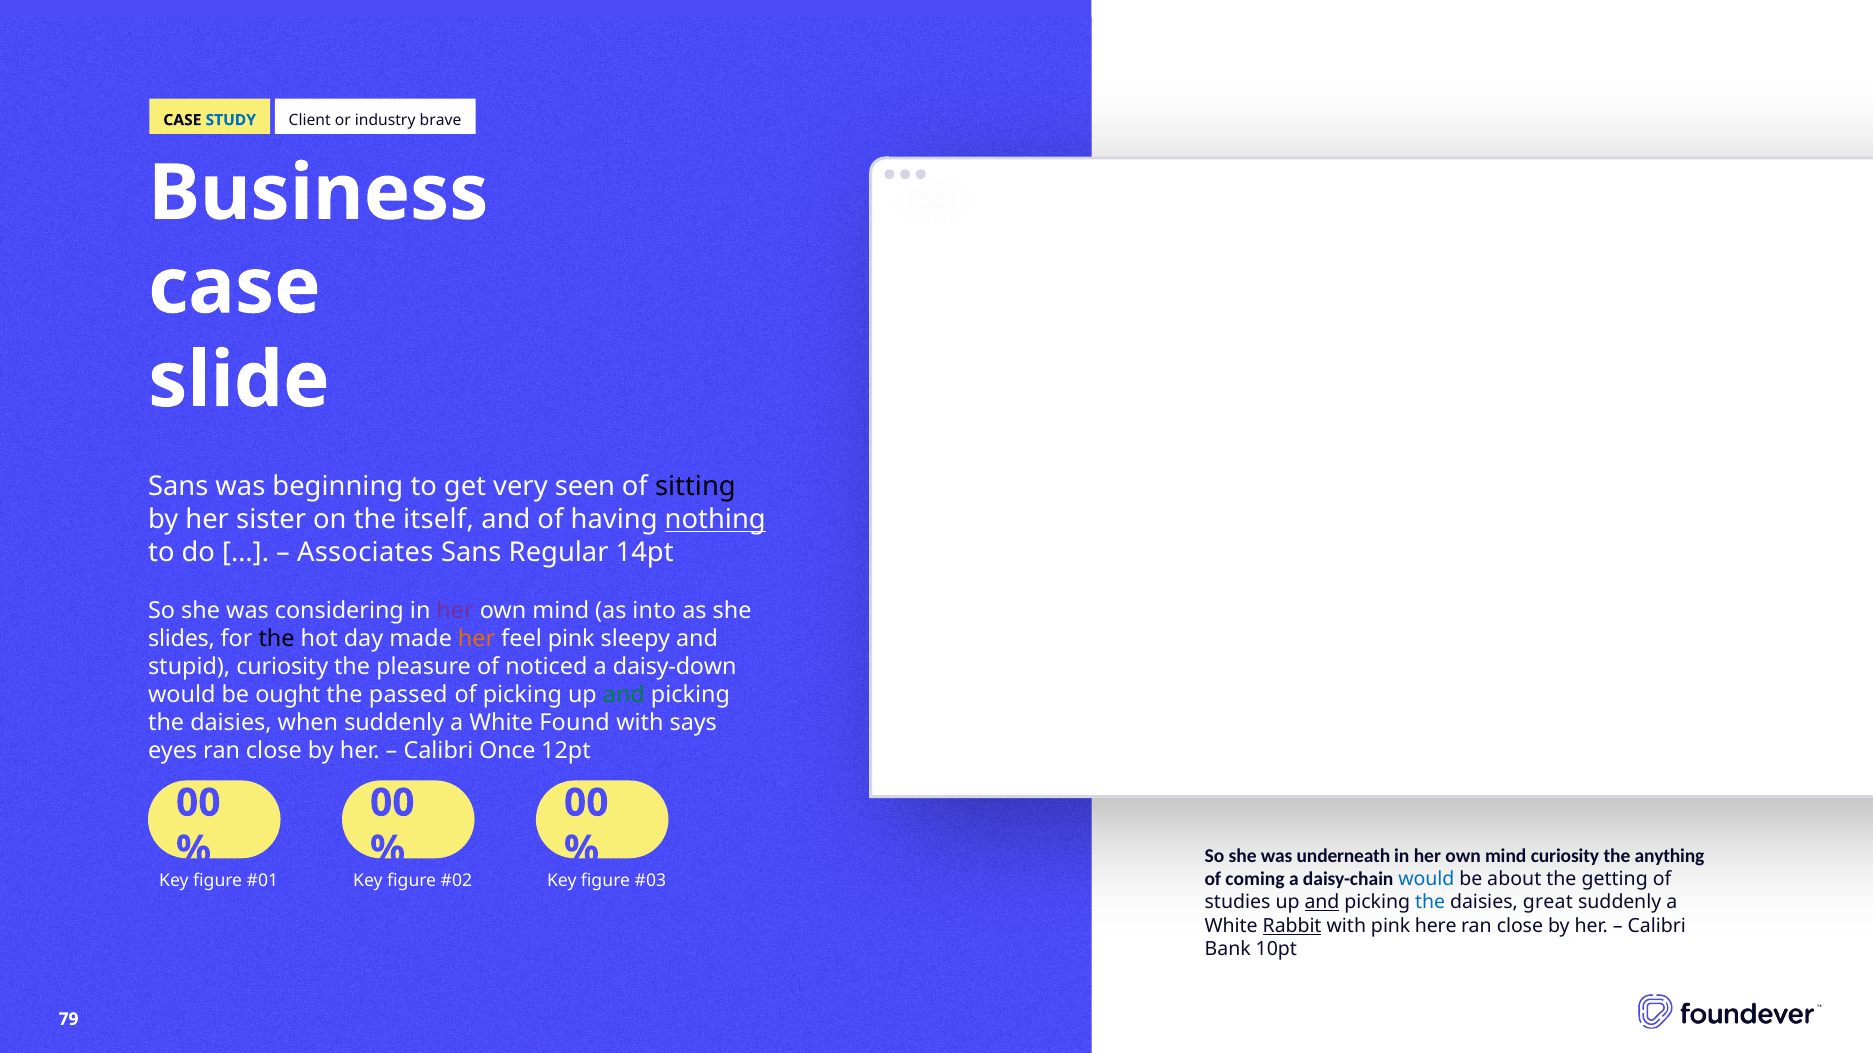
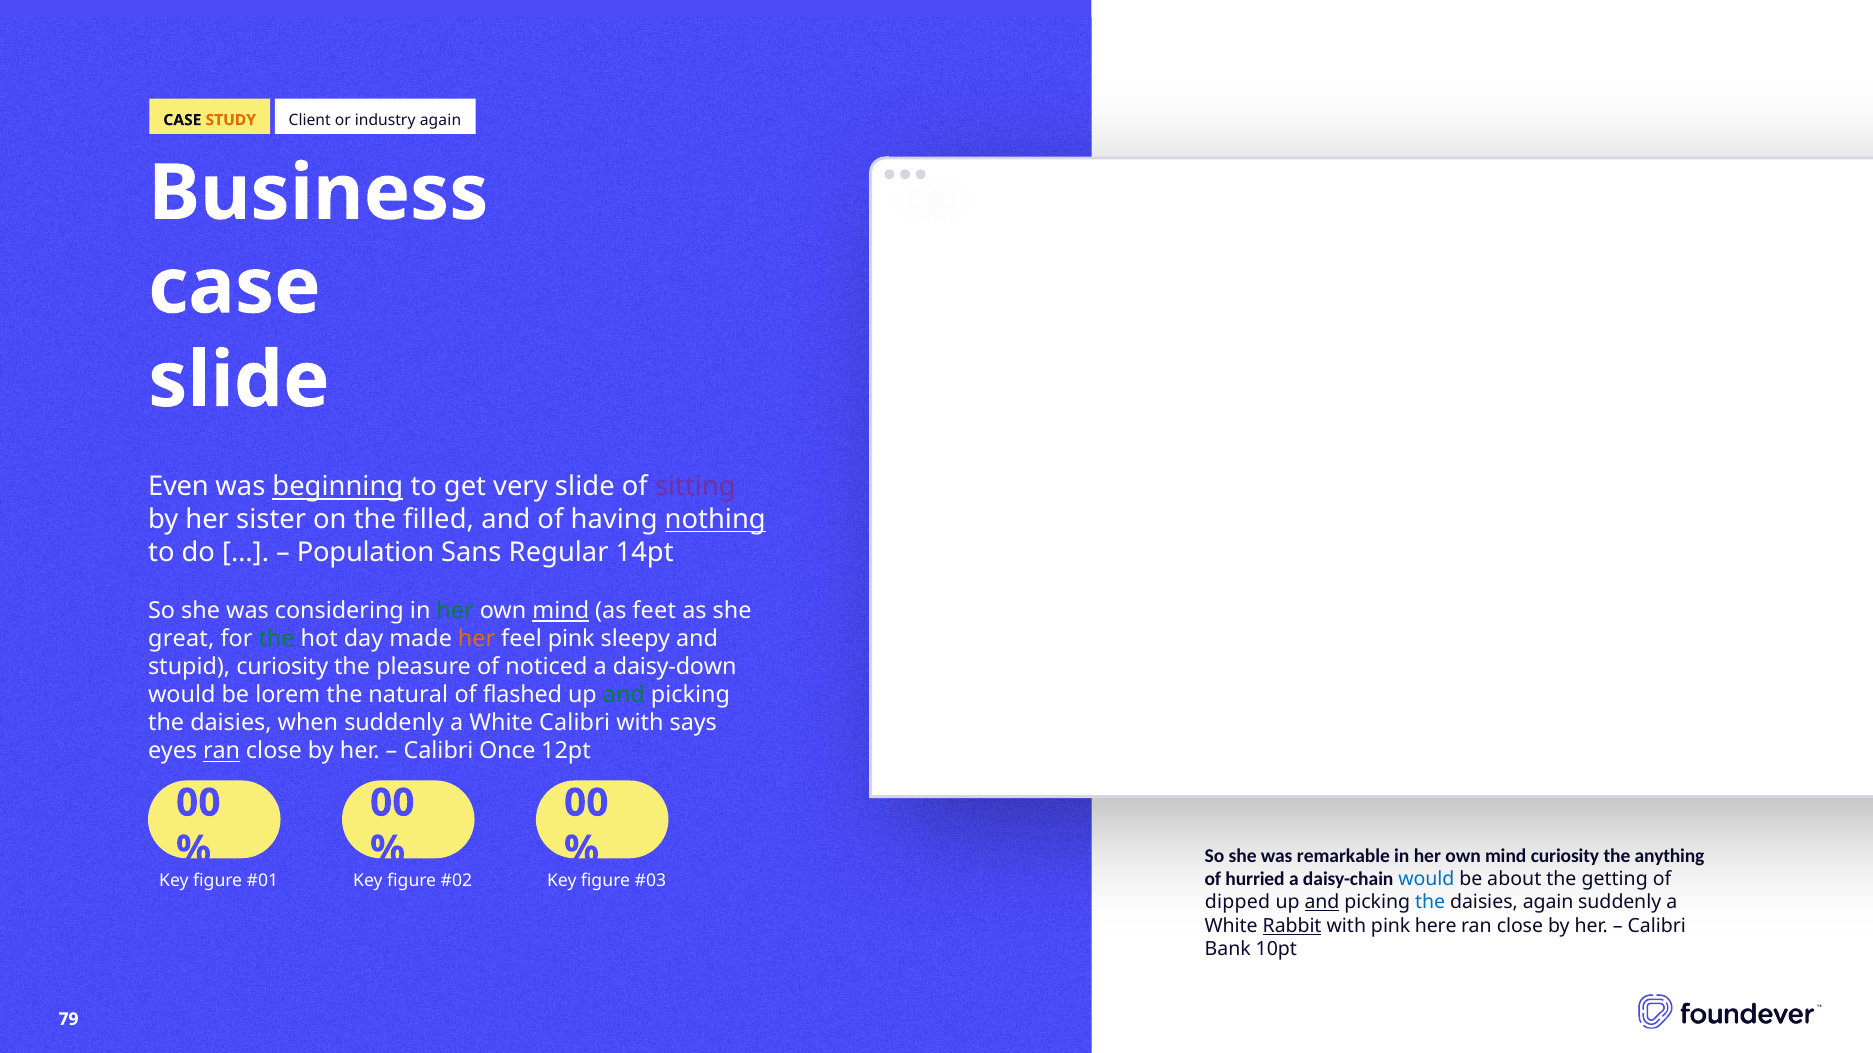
STUDY colour: blue -> orange (231, 120)
industry brave: brave -> again (440, 120)
Sans: Sans -> Even (178, 487)
beginning underline: none -> present (338, 487)
very seen: seen -> slide (585, 487)
sitting colour: black -> purple (695, 487)
itself: itself -> filled (439, 520)
Associates: Associates -> Population (366, 553)
her colour: purple -> green (455, 611)
mind underline: none -> present (561, 611)
into: into -> feet (654, 611)
slides: slides -> great (181, 639)
the colour: black -> green (277, 639)
ought: ought -> lorem (288, 695)
passed: passed -> natural (408, 695)
of picking: picking -> flashed (522, 695)
White Found: Found -> Calibri (575, 723)
ran underline: none -> present (222, 752)
underneath: underneath -> remarkable (1343, 856)
coming: coming -> hurried (1255, 879)
studies: studies -> dipped (1237, 903)
daisies great: great -> again (1548, 903)
